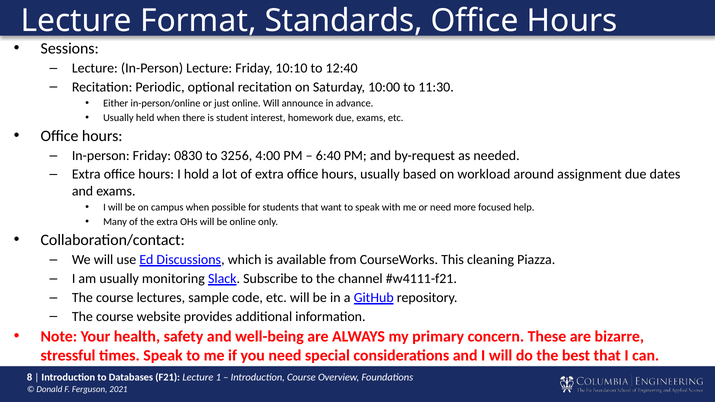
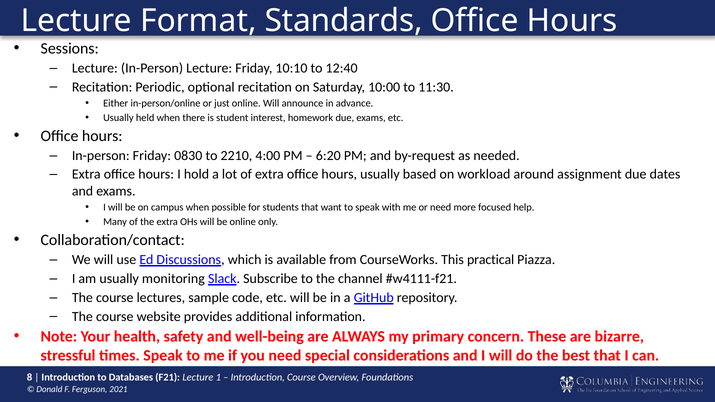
3256: 3256 -> 2210 (236, 156)
6:40: 6:40 -> 6:20 (328, 156)
cleaning: cleaning -> practical (491, 260)
